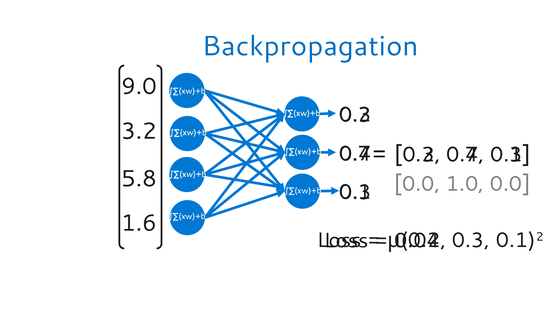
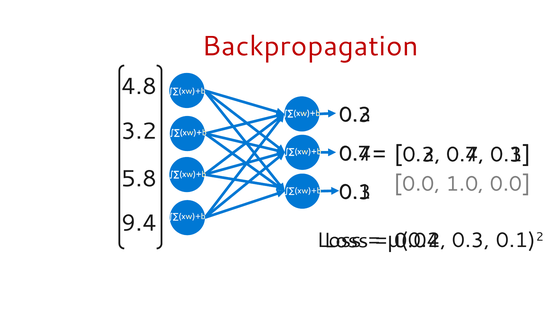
Backpropagation colour: blue -> red (310, 46)
9.0: 9.0 -> 4.8 (139, 87)
1.6: 1.6 -> 9.4 (139, 223)
